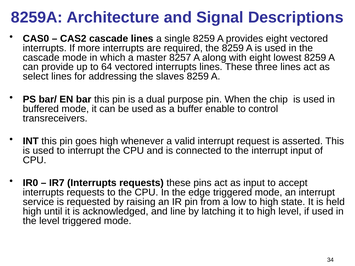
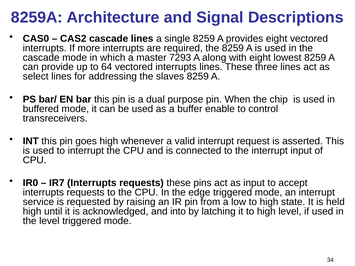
8257: 8257 -> 7293 (180, 58)
line: line -> into (178, 212)
